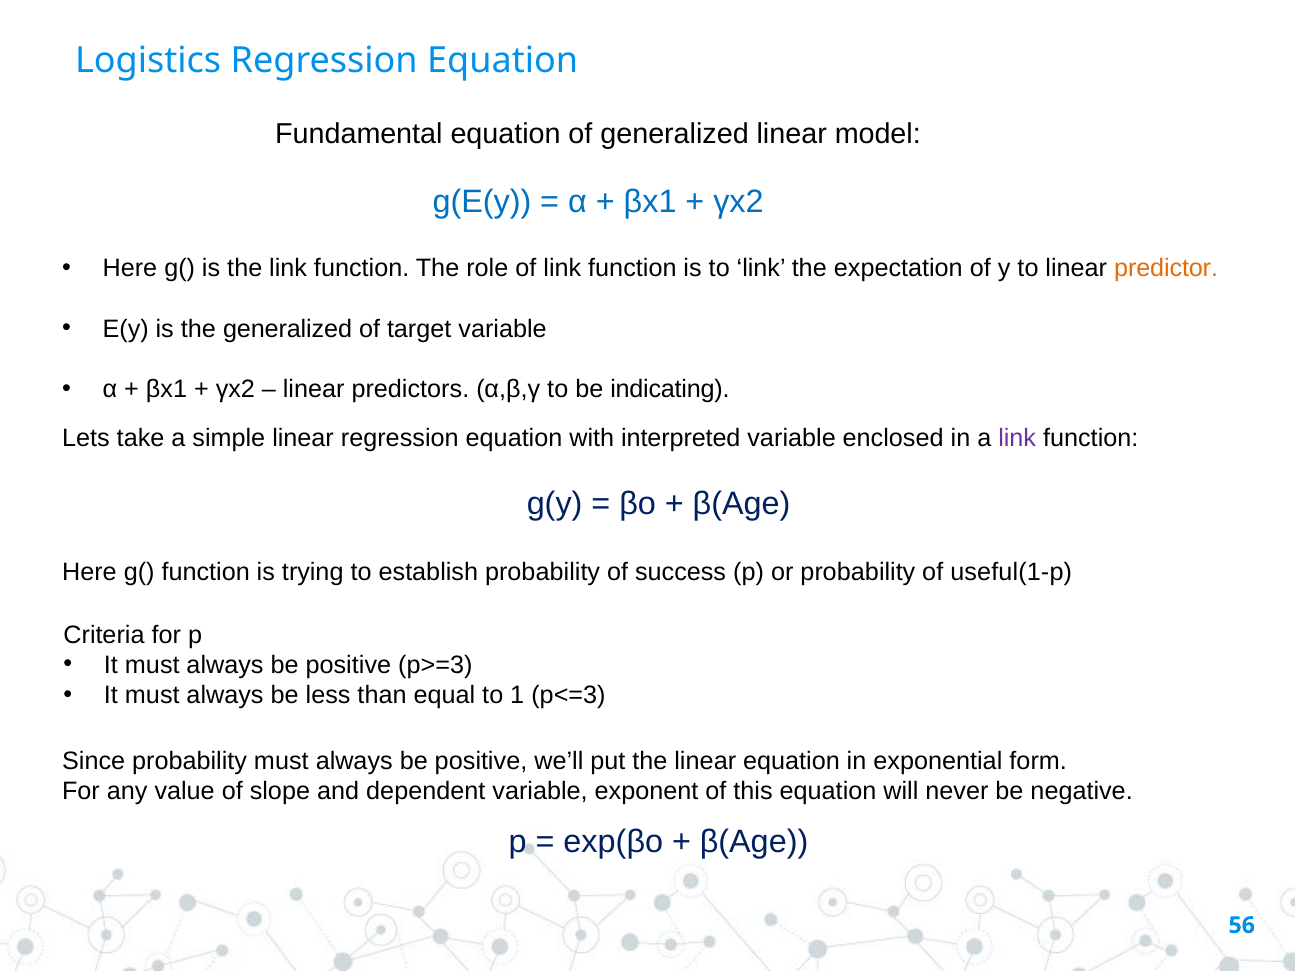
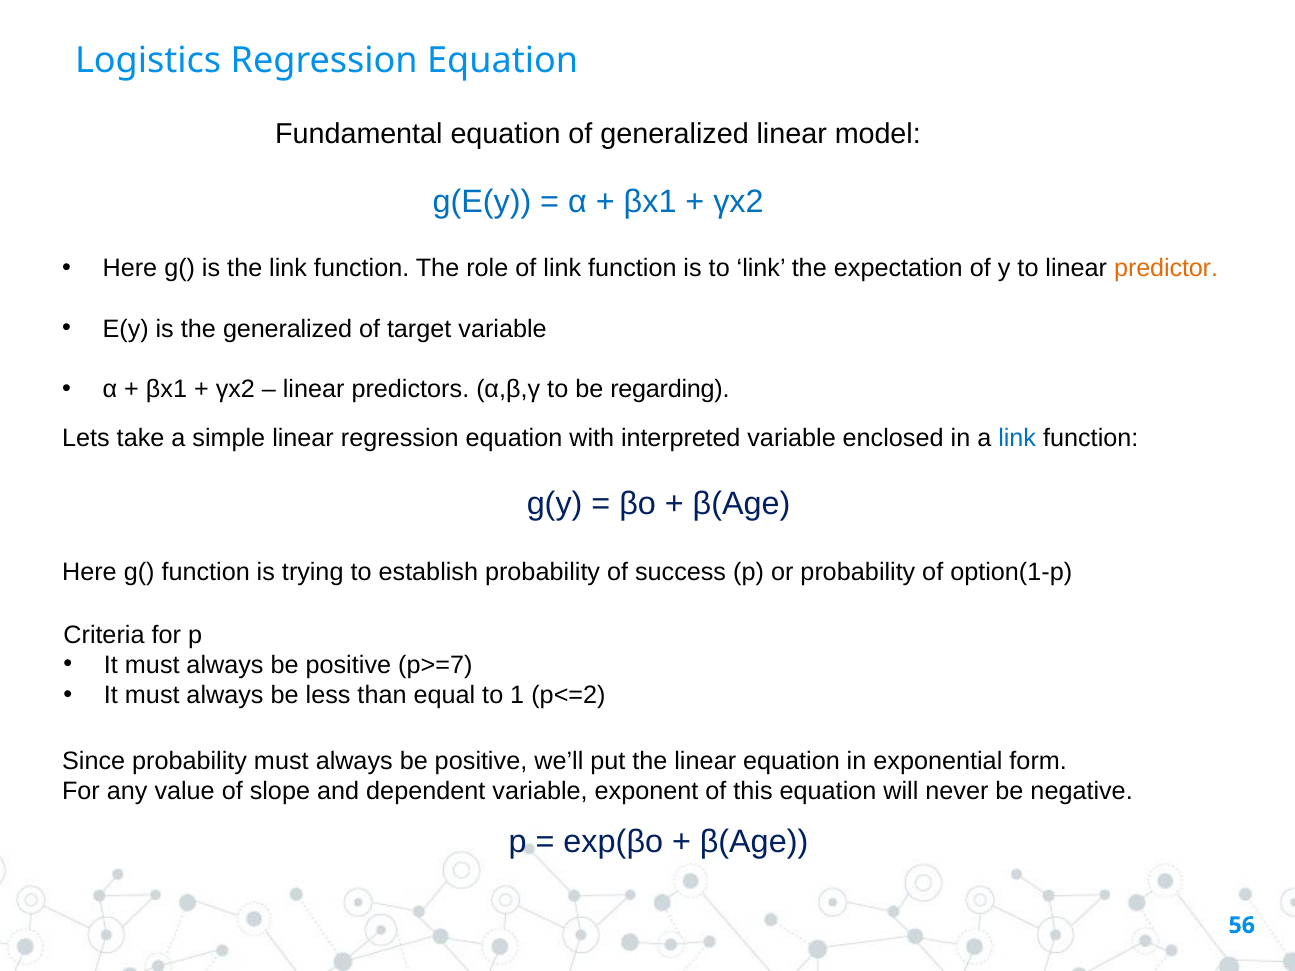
indicating: indicating -> regarding (670, 389)
link colour: purple -> blue (1017, 439)
useful(1-p: useful(1-p -> option(1-p (1011, 573)
p>=3: p>=3 -> p>=7 (435, 665)
p<=3: p<=3 -> p<=2 (568, 695)
